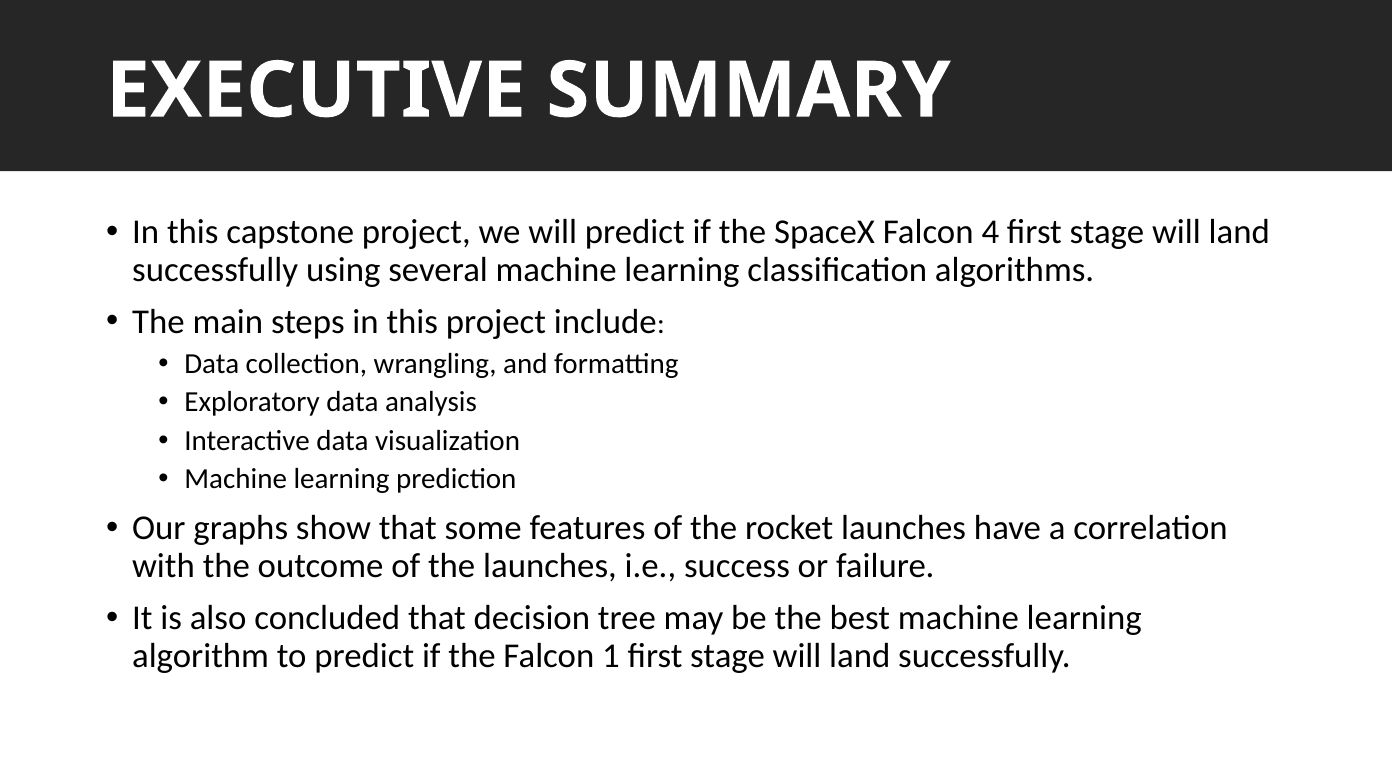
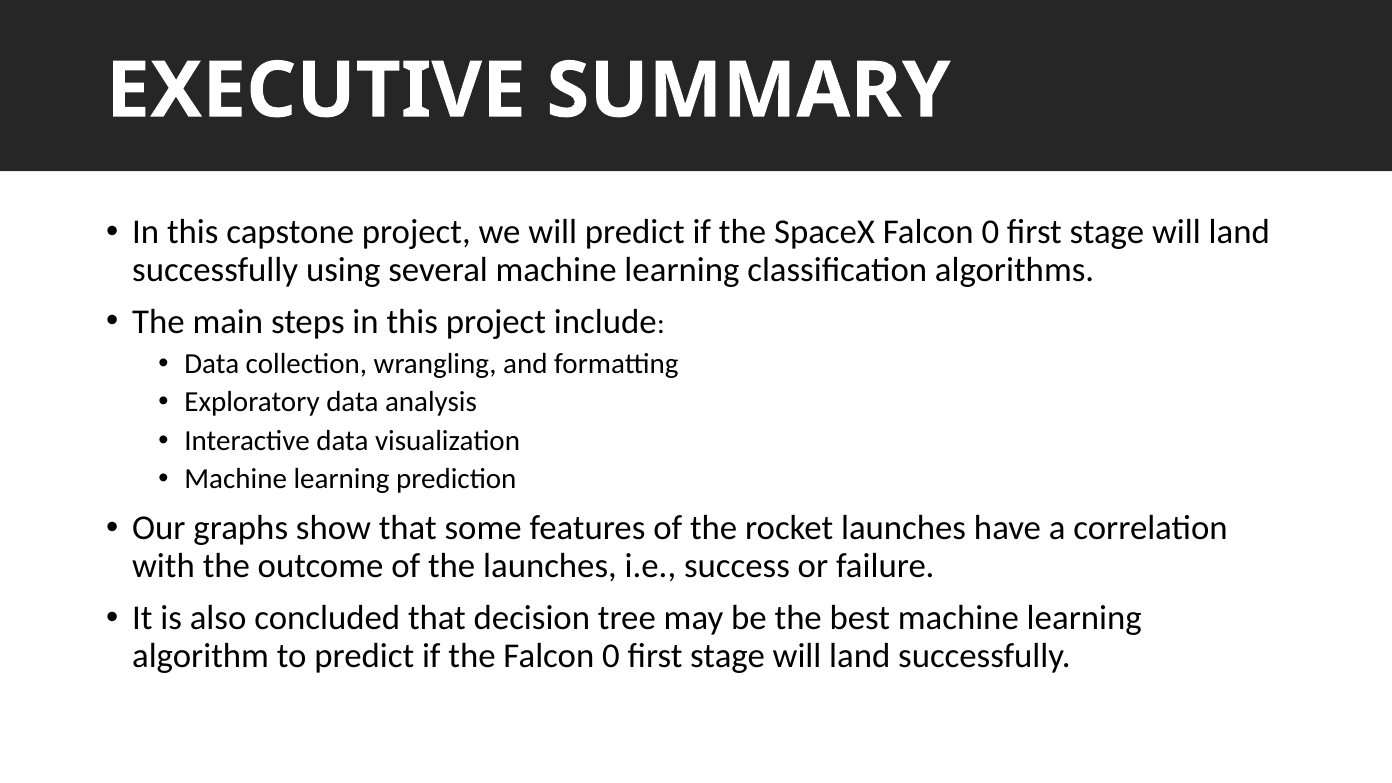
SpaceX Falcon 4: 4 -> 0 (990, 232)
the Falcon 1: 1 -> 0 (611, 656)
